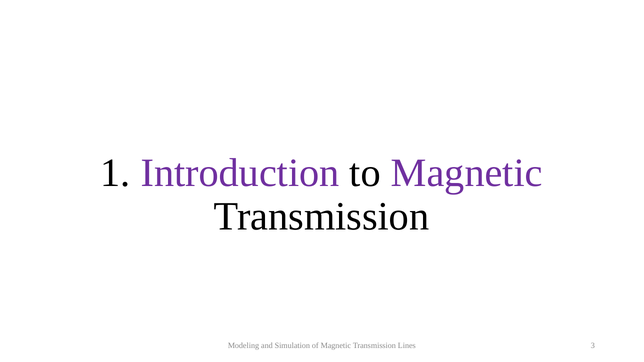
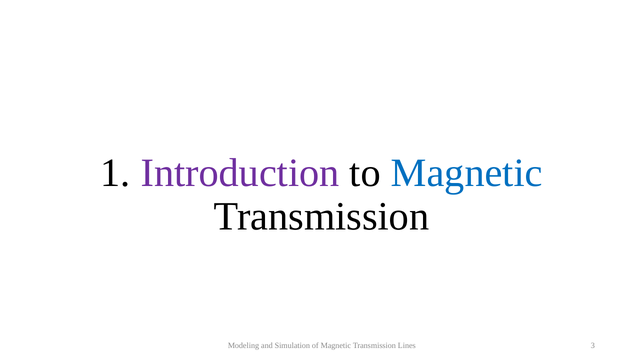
Magnetic colour: purple -> blue (467, 173)
